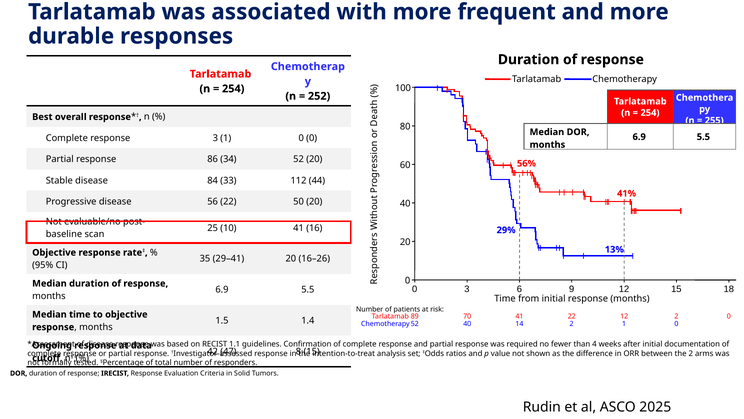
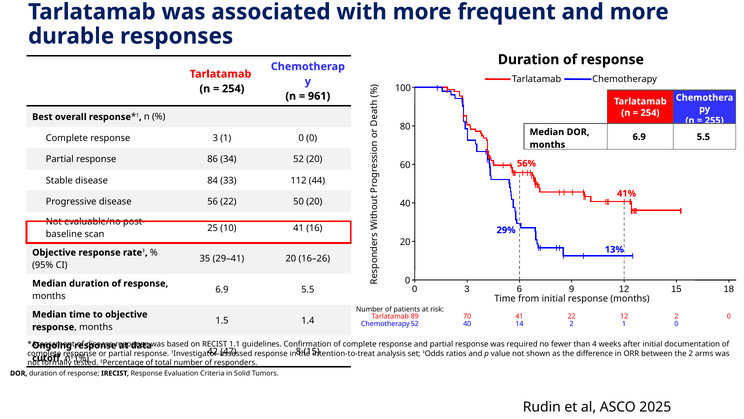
252: 252 -> 961 (319, 96)
